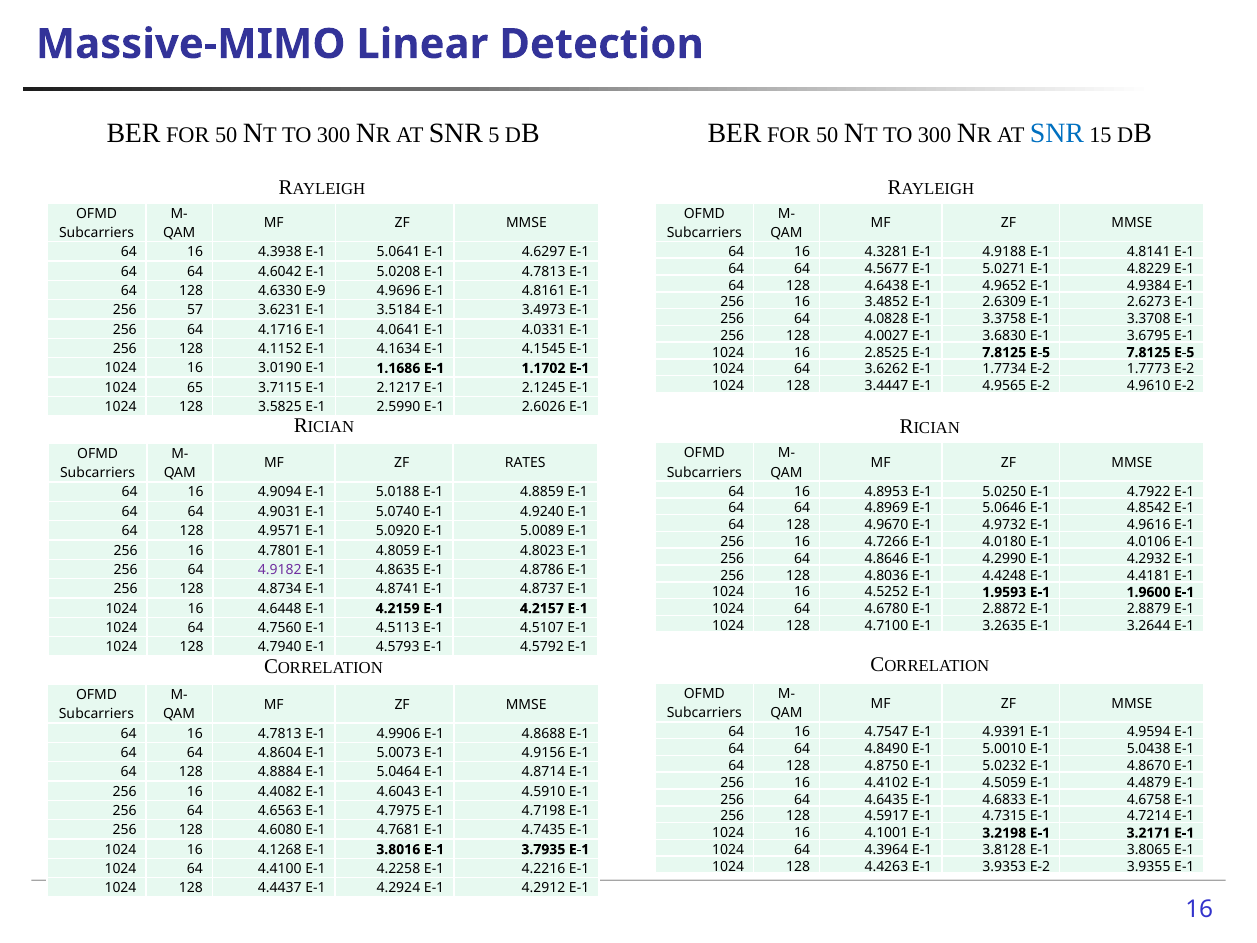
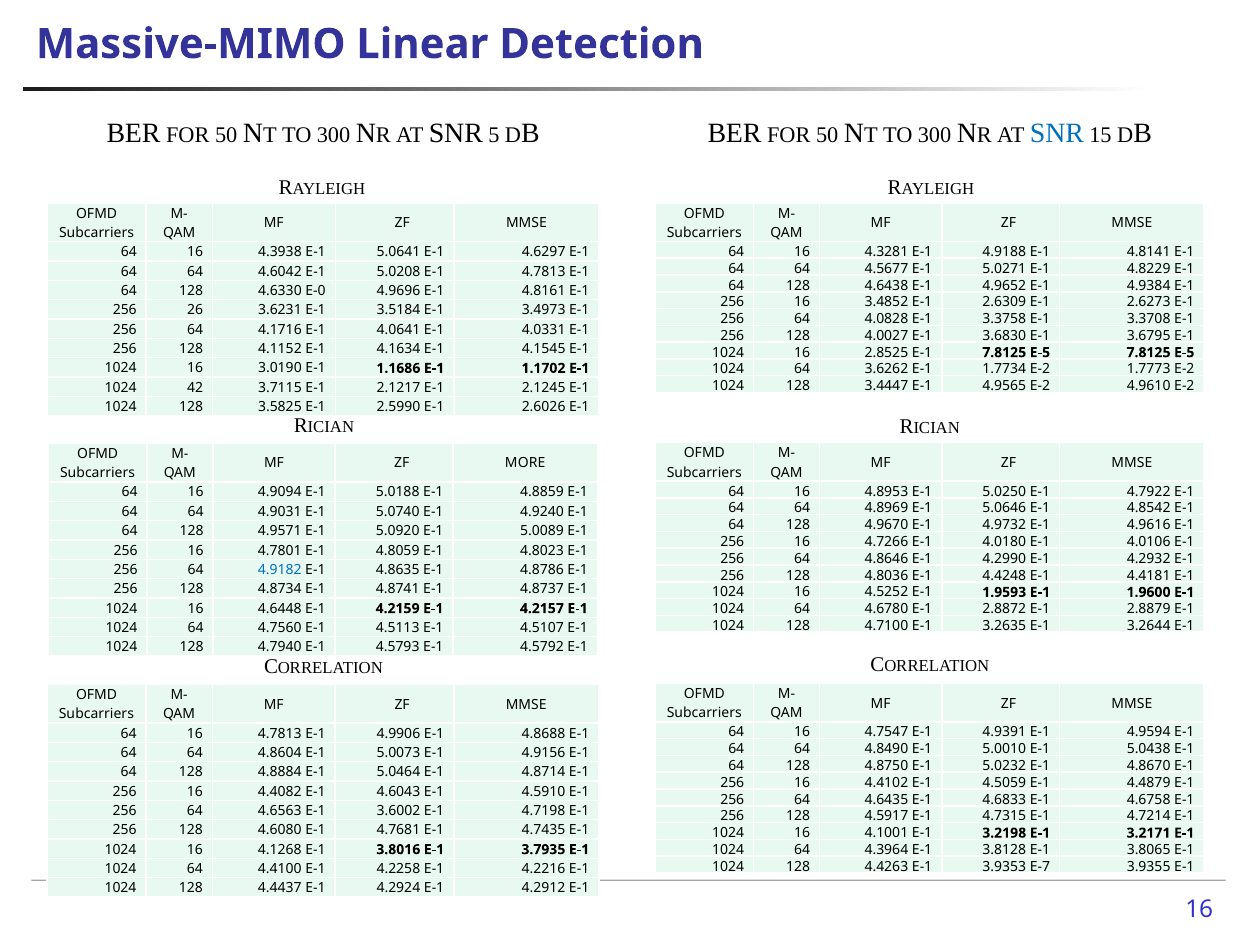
E-9: E-9 -> E-0 (315, 291)
57: 57 -> 26 (195, 310)
65: 65 -> 42 (195, 387)
RATES: RATES -> MORE (525, 463)
4.9182 colour: purple -> blue (280, 570)
4.7975: 4.7975 -> 3.6002 (398, 811)
3.9353 E-2: E-2 -> E-7 (1040, 866)
